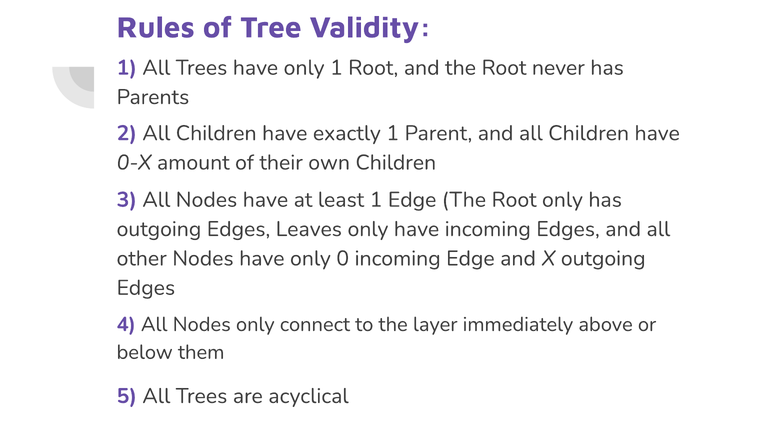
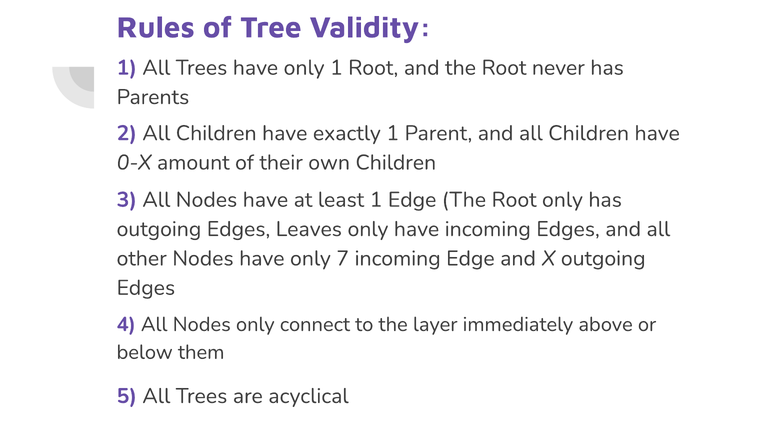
0: 0 -> 7 (343, 258)
